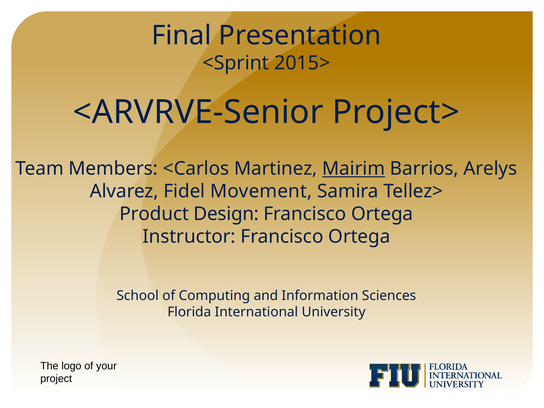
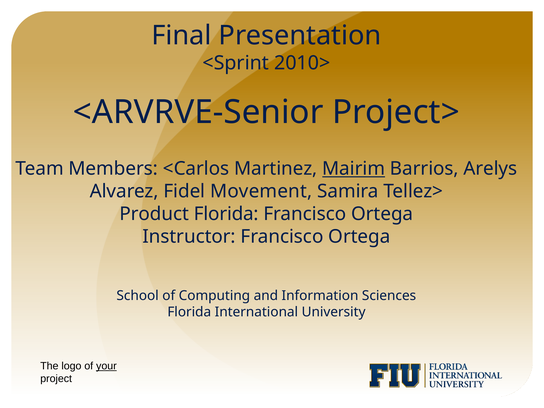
2015>: 2015> -> 2010> (302, 63)
Product Design: Design -> Florida (226, 214)
your underline: none -> present (106, 366)
